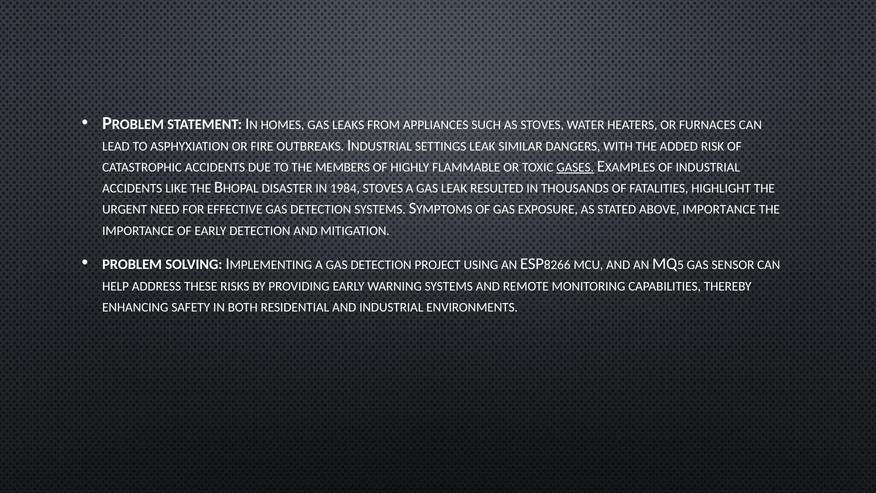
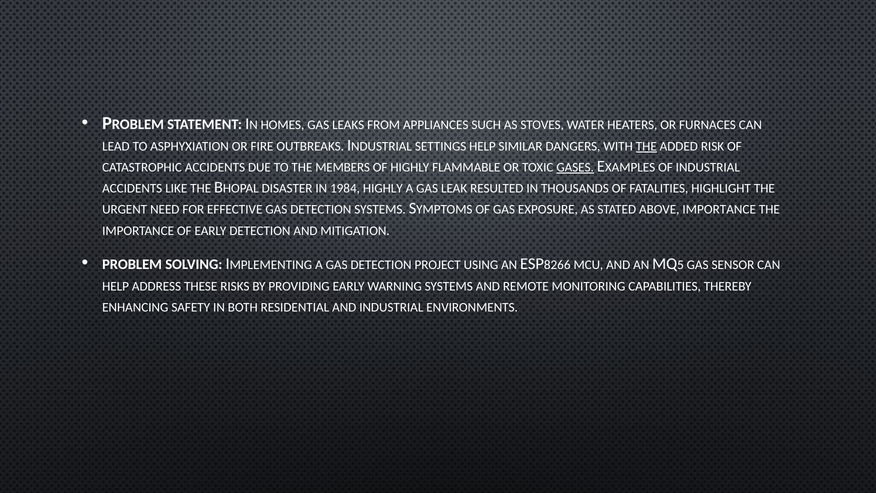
SETTINGS LEAK: LEAK -> HELP (482, 146)
THE underline: none -> present (646, 146)
1984 STOVES: STOVES -> HIGHLY (383, 188)
